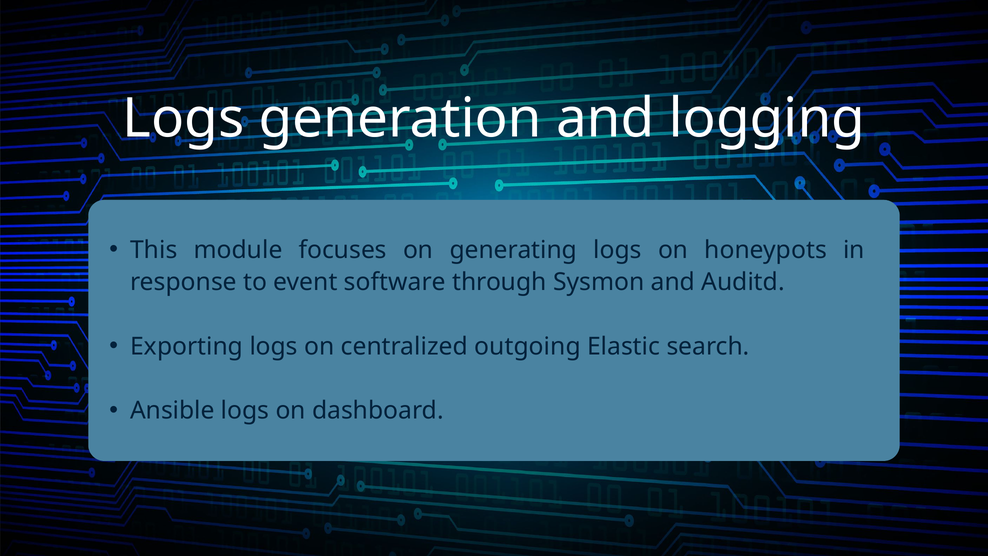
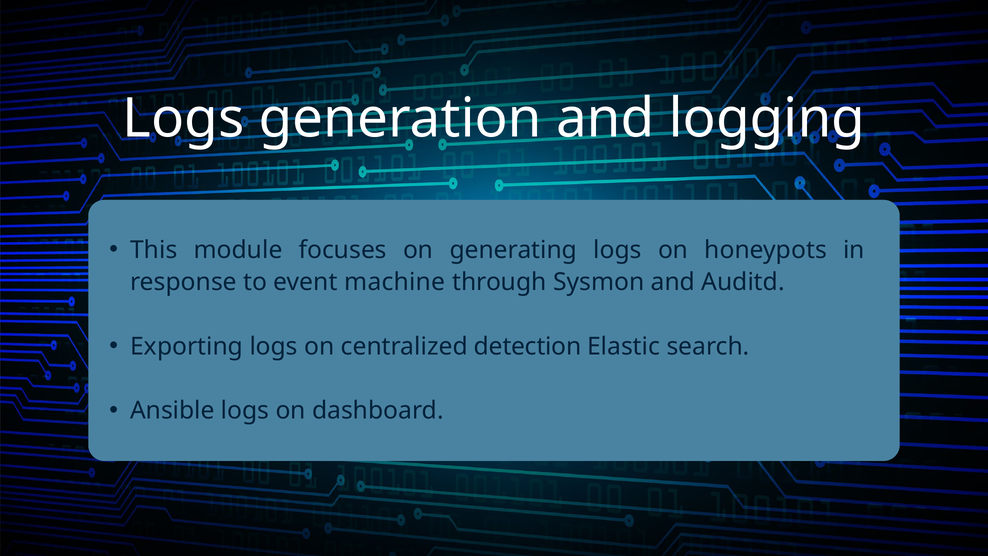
software: software -> machine (395, 282)
outgoing: outgoing -> detection (528, 346)
